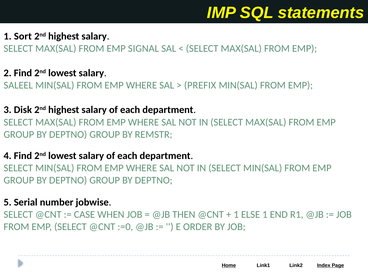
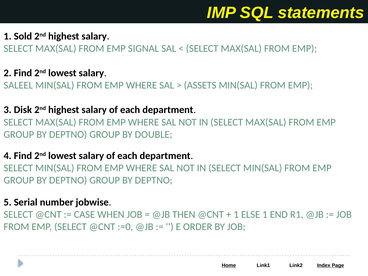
Sort: Sort -> Sold (23, 36)
PREFIX: PREFIX -> ASSETS (200, 85)
REMSTR: REMSTR -> DOUBLE (154, 134)
